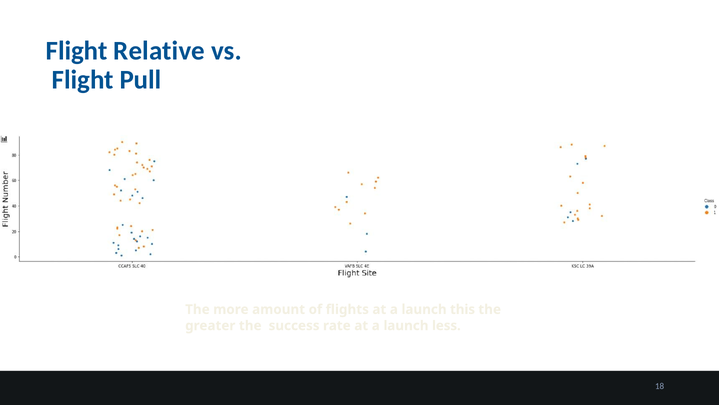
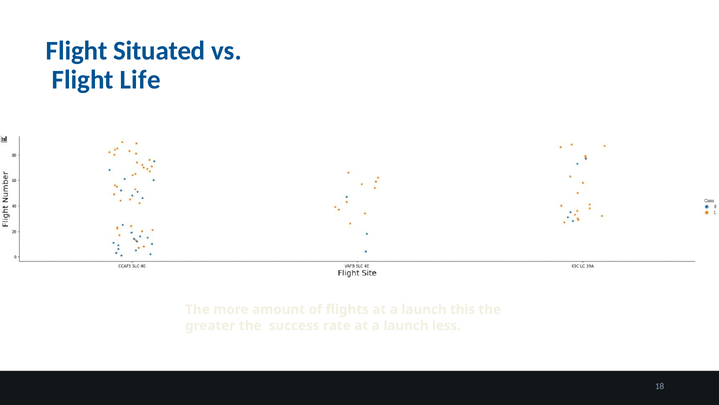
Relative: Relative -> Situated (159, 51)
Pull: Pull -> Life (140, 80)
